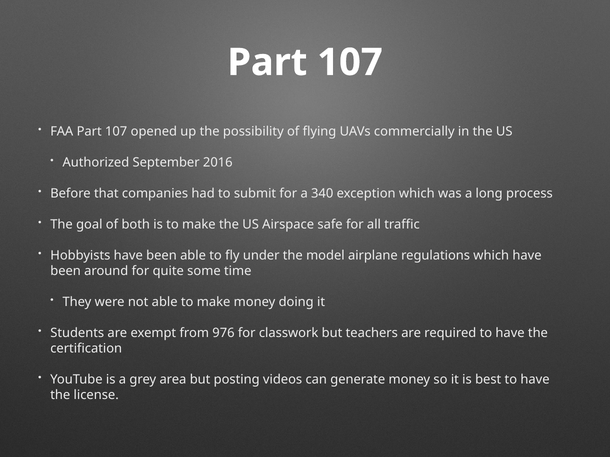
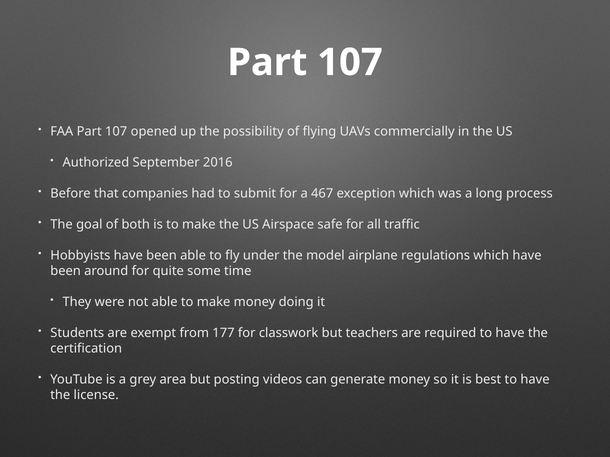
340: 340 -> 467 (322, 193)
976: 976 -> 177 (223, 333)
